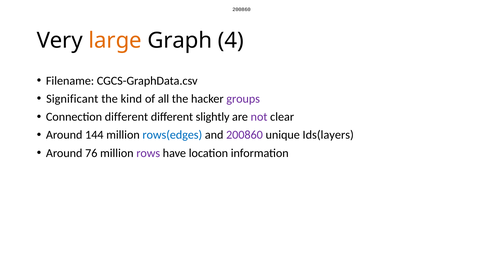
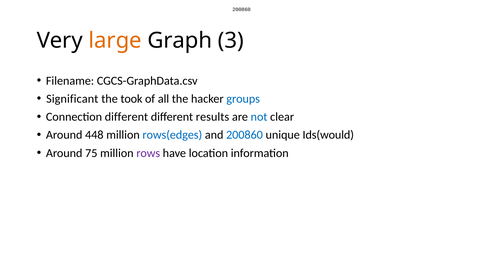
4: 4 -> 3 (231, 41)
kind: kind -> took (131, 99)
groups colour: purple -> blue (243, 99)
slightly: slightly -> results (213, 117)
not colour: purple -> blue (259, 117)
144: 144 -> 448 (94, 135)
200860 colour: purple -> blue (244, 135)
Ids(layers: Ids(layers -> Ids(would (328, 135)
76: 76 -> 75 (91, 153)
